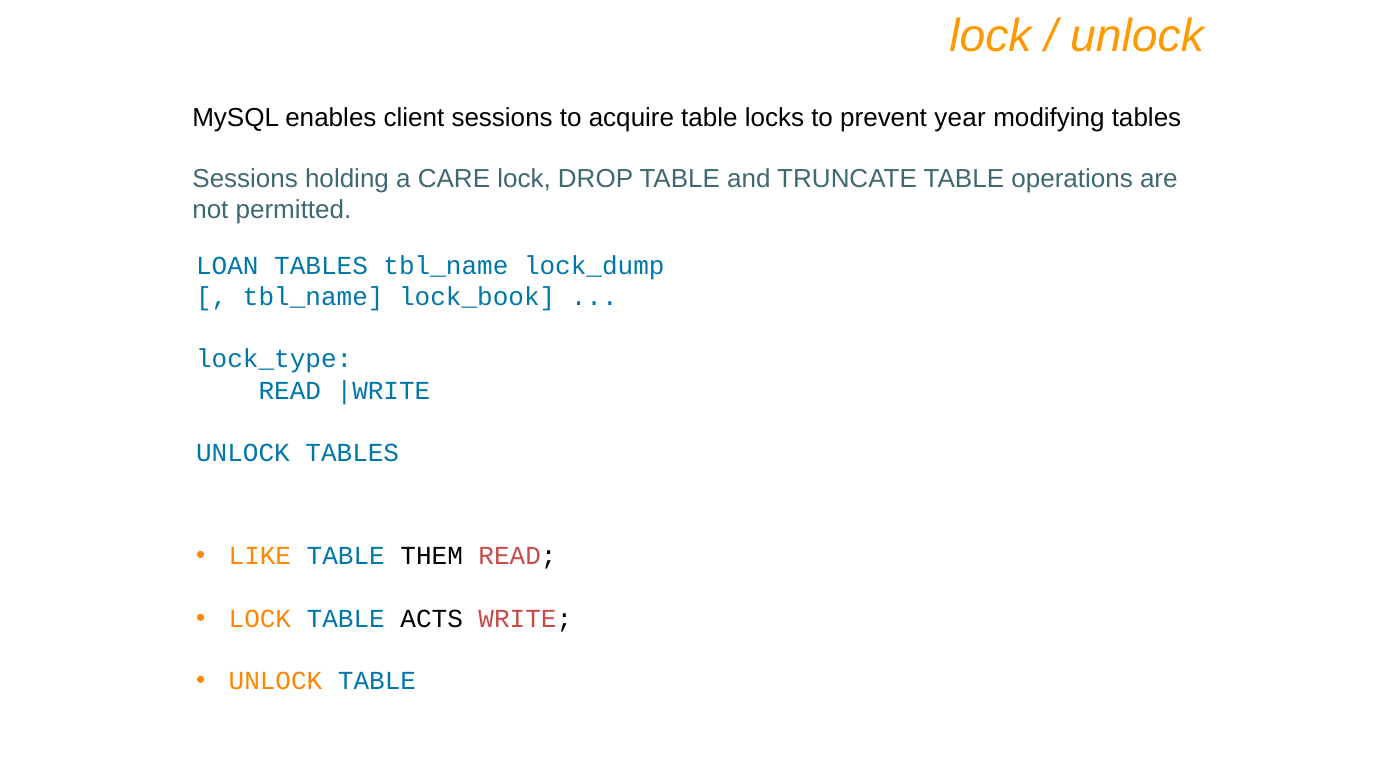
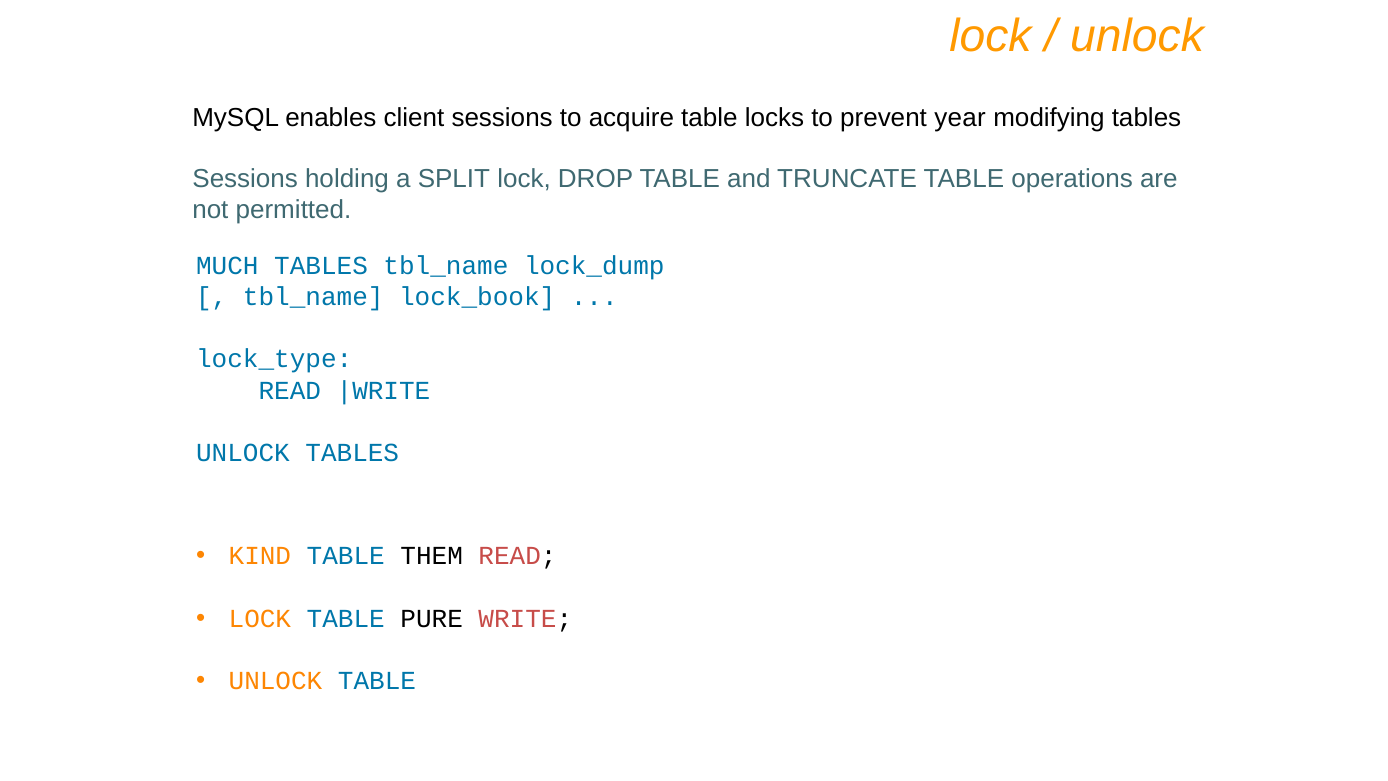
CARE: CARE -> SPLIT (454, 179)
LOAN: LOAN -> MUCH (227, 265)
LIKE: LIKE -> KIND (260, 556)
ACTS: ACTS -> PURE (432, 619)
